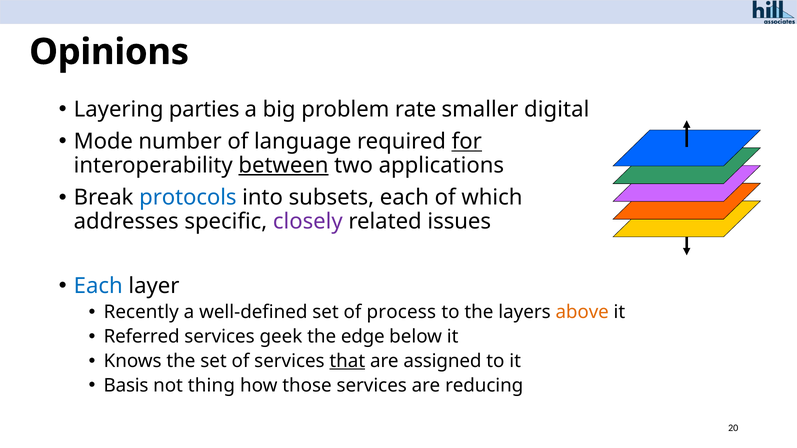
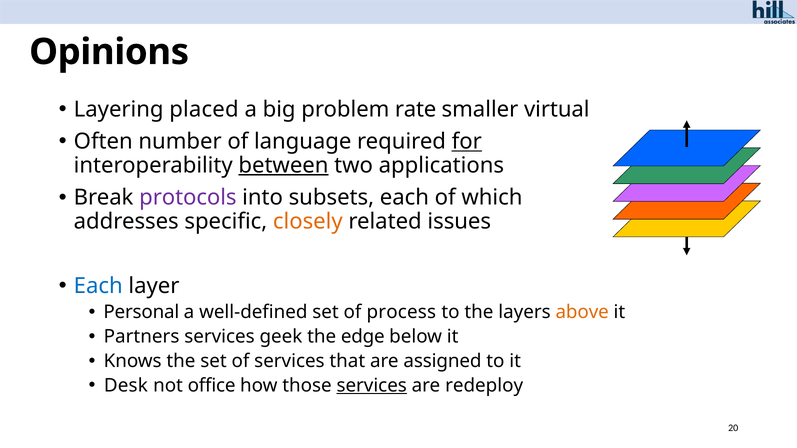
parties: parties -> placed (204, 109)
digital: digital -> virtual (557, 109)
Mode: Mode -> Often (103, 142)
protocols colour: blue -> purple (188, 198)
closely colour: purple -> orange (308, 222)
Recently: Recently -> Personal (141, 312)
Referred: Referred -> Partners (142, 337)
that underline: present -> none (347, 361)
Basis: Basis -> Desk (126, 386)
thing: thing -> office (212, 386)
services underline: none -> present (372, 386)
reducing: reducing -> redeploy (484, 386)
